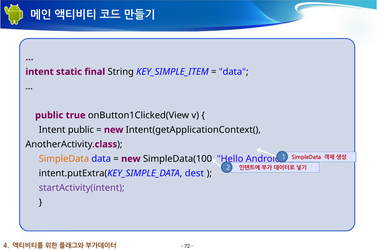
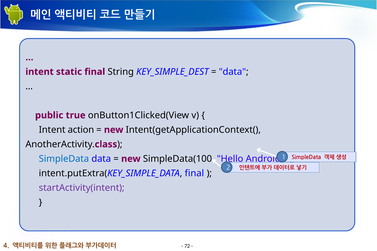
KEY_SIMPLE_ITEM: KEY_SIMPLE_ITEM -> KEY_SIMPLE_DEST (172, 72)
Intent public: public -> action (81, 130)
SimpleData colour: orange -> blue (64, 159)
intent.putExtra(KEY_SIMPLE_DATA dest: dest -> final (194, 174)
